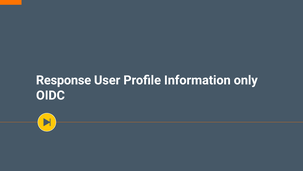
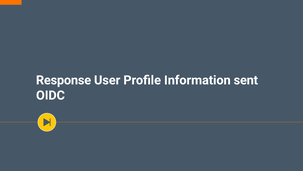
only: only -> sent (246, 80)
